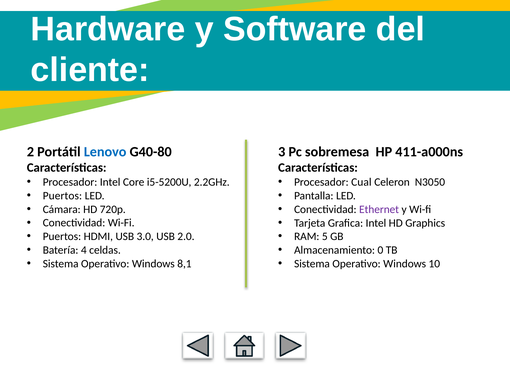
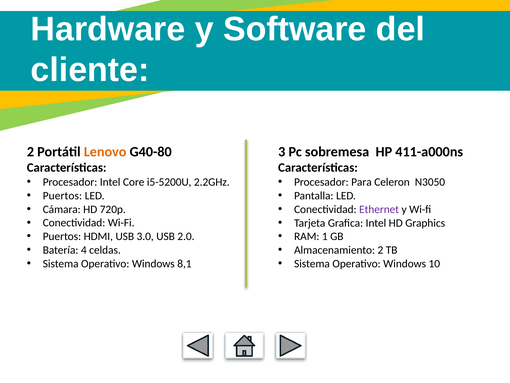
Lenovo colour: blue -> orange (105, 151)
Cual: Cual -> Para (361, 182)
5: 5 -> 1 (325, 236)
Almacenamiento 0: 0 -> 2 (380, 250)
